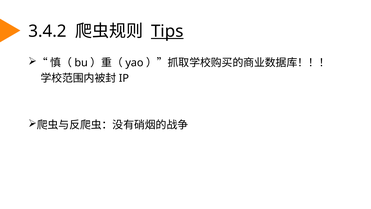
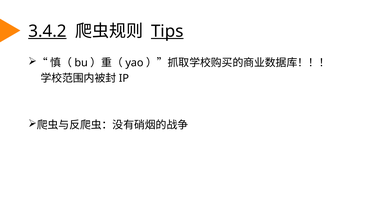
3.4.2 underline: none -> present (47, 31)
